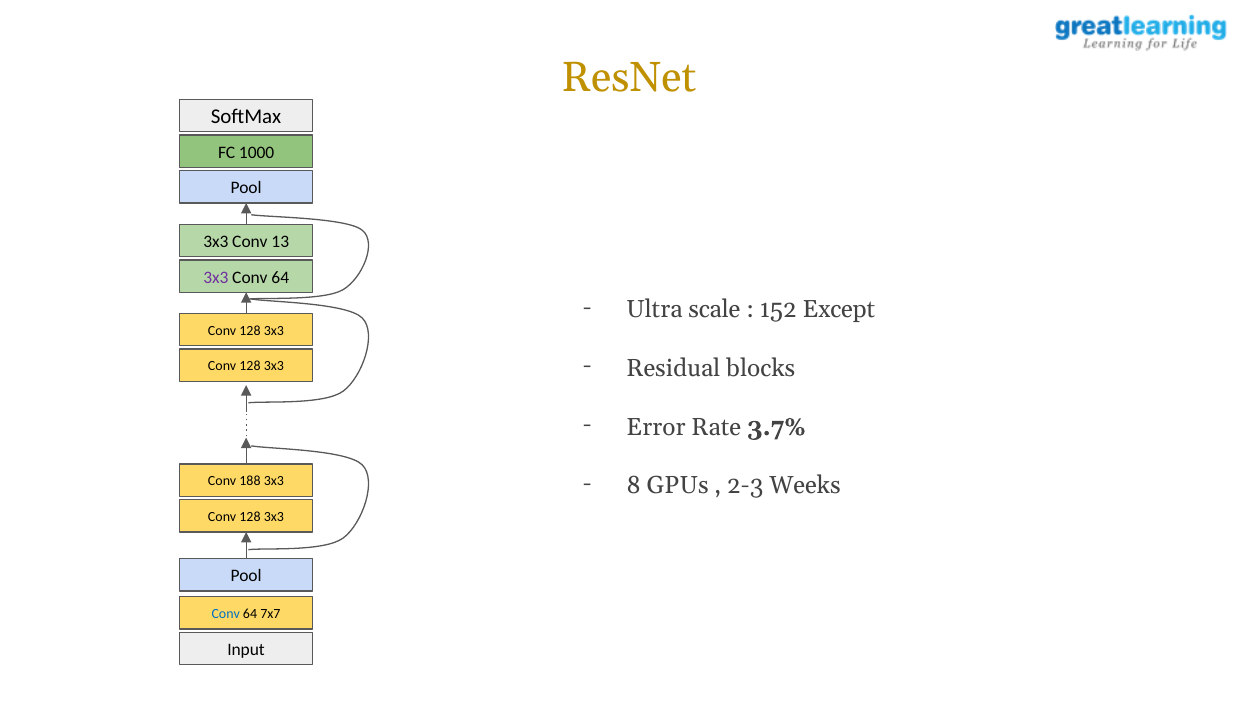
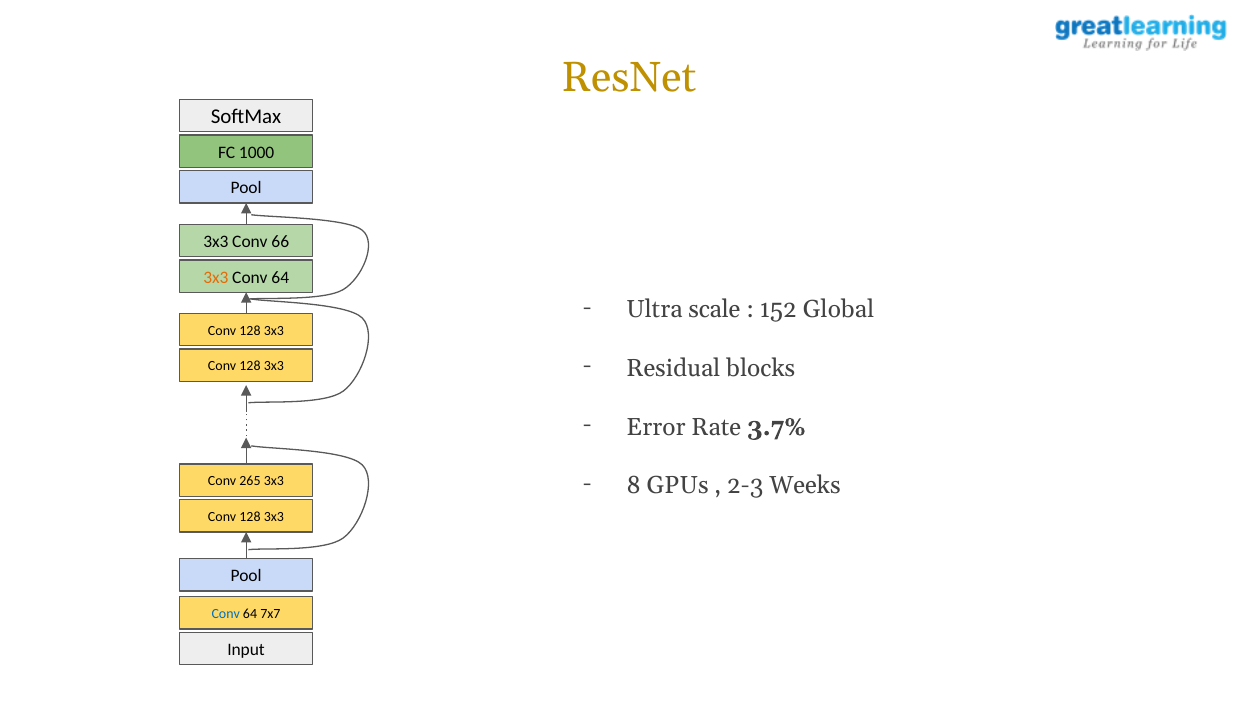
13: 13 -> 66 (280, 241)
3x3 colour: purple -> orange (216, 277)
Except: Except -> Global (839, 309)
188: 188 -> 265 (250, 481)
